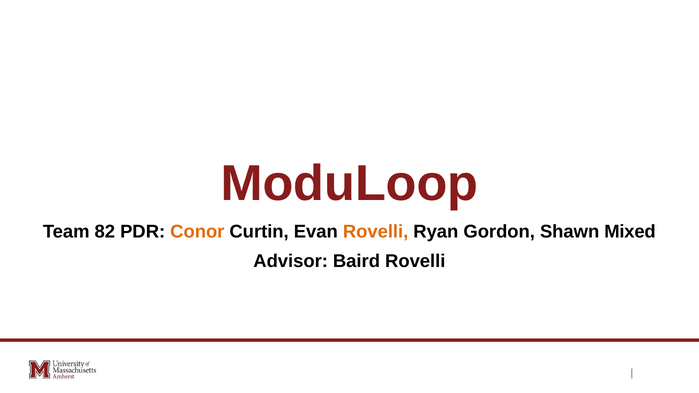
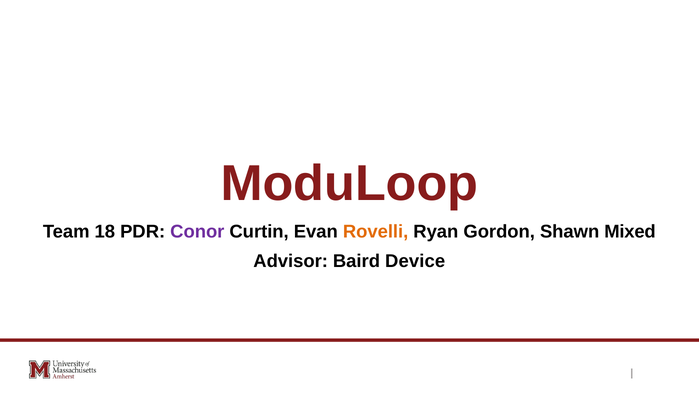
82: 82 -> 18 (105, 232)
Conor colour: orange -> purple (197, 232)
Baird Rovelli: Rovelli -> Device (415, 262)
